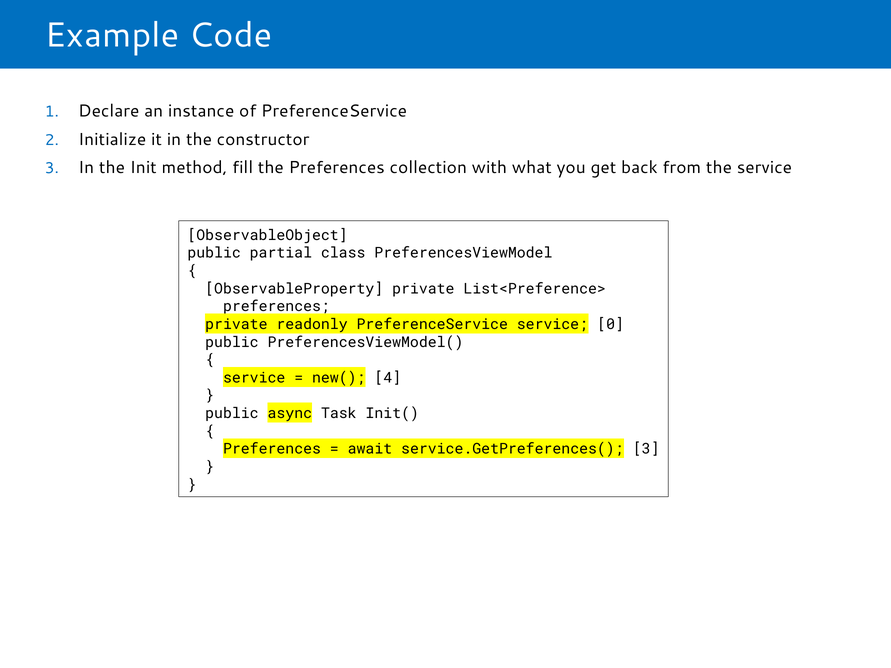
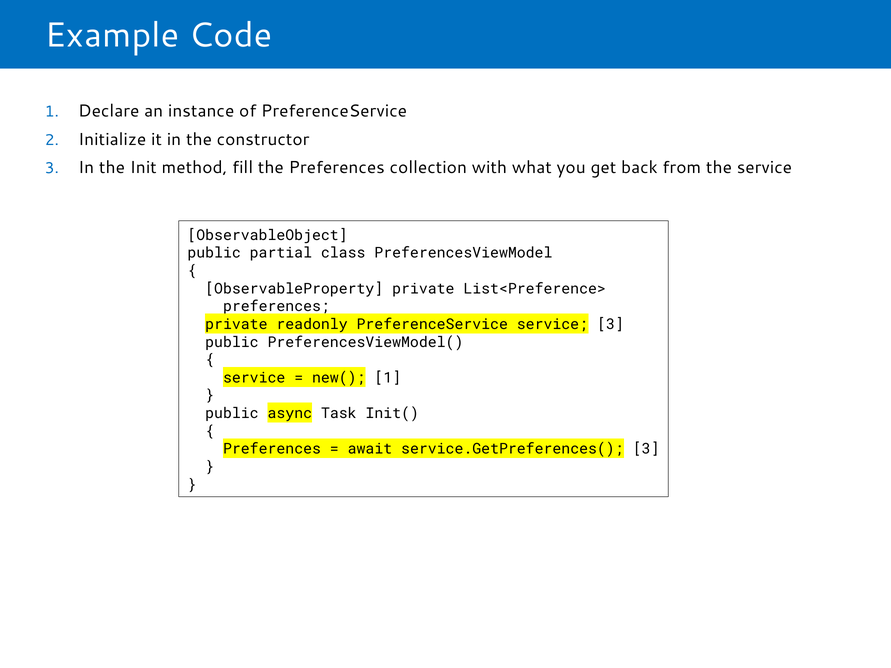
service 0: 0 -> 3 (611, 324)
new( 4: 4 -> 1 (388, 378)
